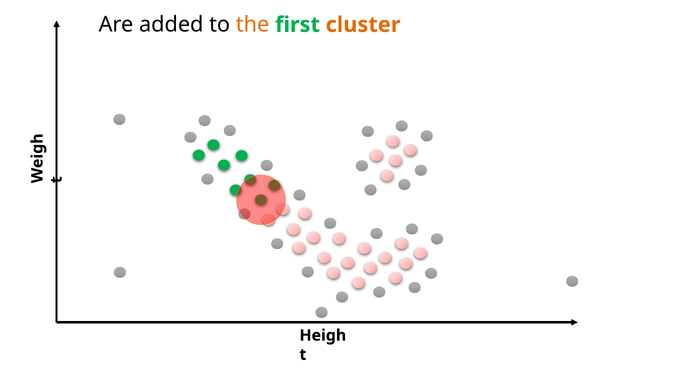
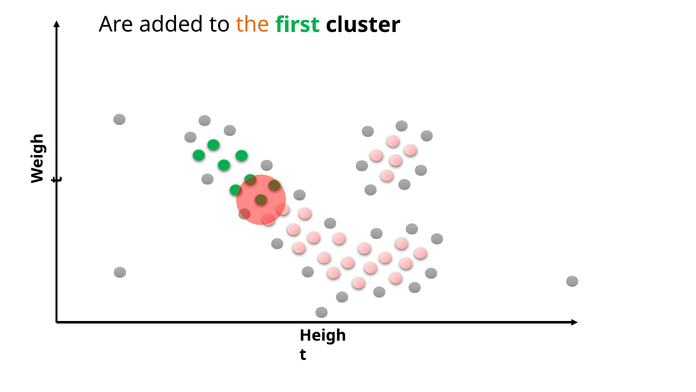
cluster colour: orange -> black (363, 25)
